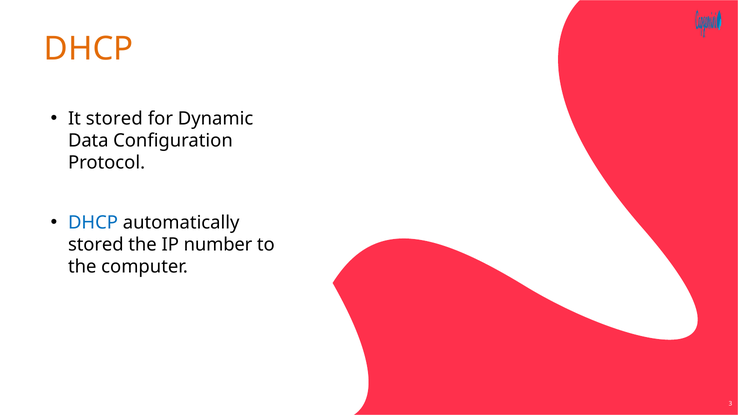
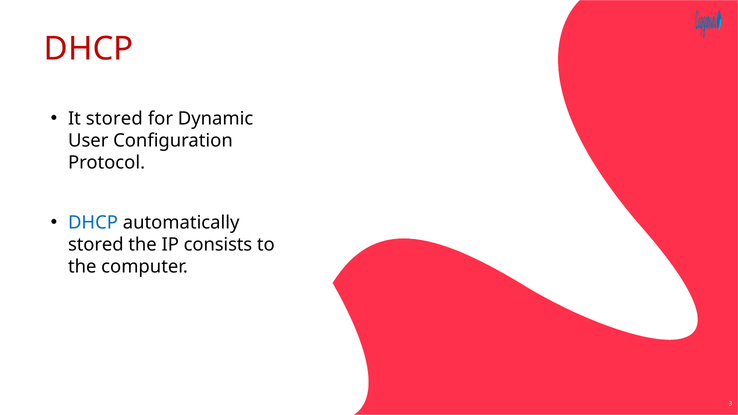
DHCP colour: orange -> red (89, 49)
Data: Data -> User (88, 141)
number: number -> consists (218, 245)
